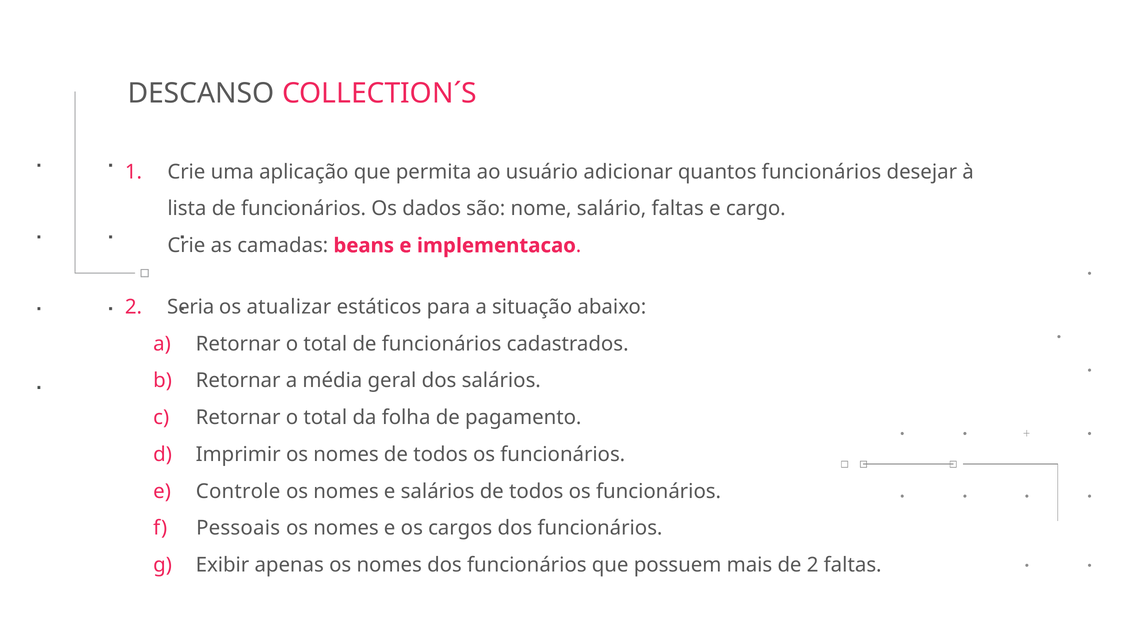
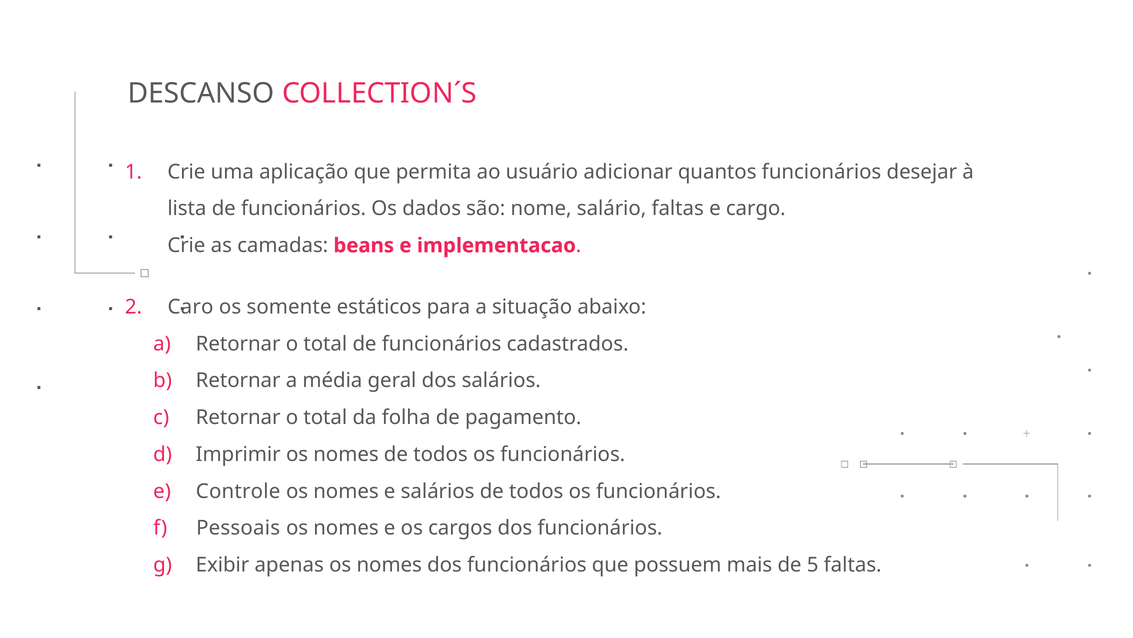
Seria: Seria -> Caro (191, 307)
atualizar: atualizar -> somente (289, 307)
de 2: 2 -> 5 (813, 565)
